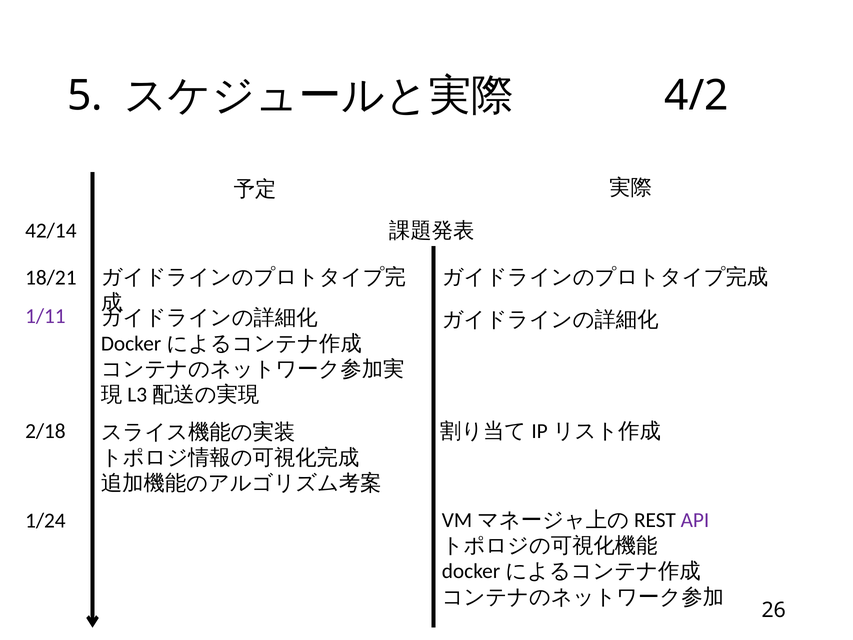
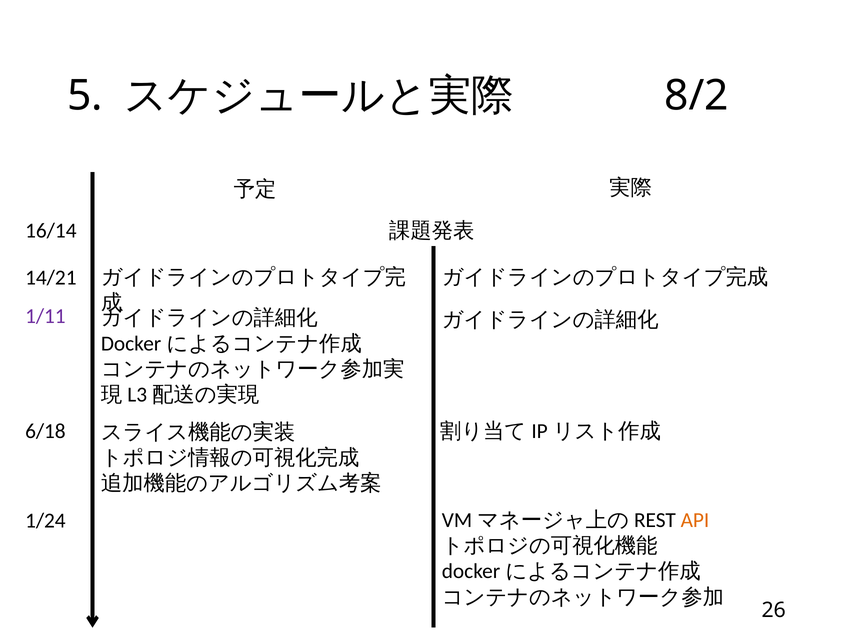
4/2: 4/2 -> 8/2 (697, 96)
42/14: 42/14 -> 16/14 (51, 231)
18/21: 18/21 -> 14/21 (51, 277)
2/18: 2/18 -> 6/18 (45, 431)
API colour: purple -> orange (695, 520)
